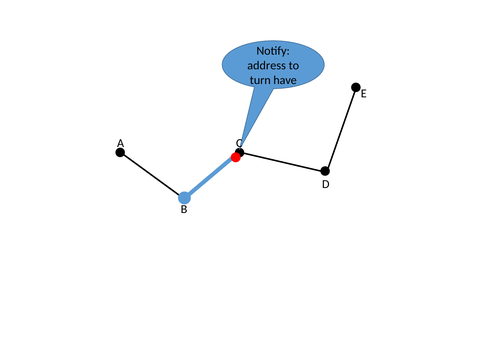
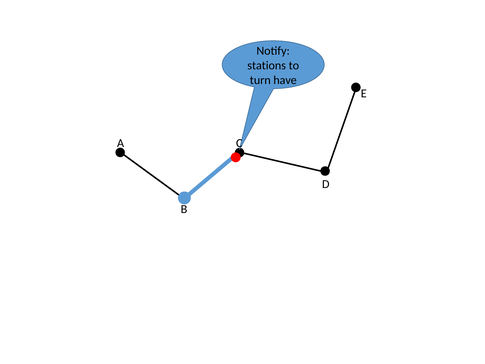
address: address -> stations (267, 65)
